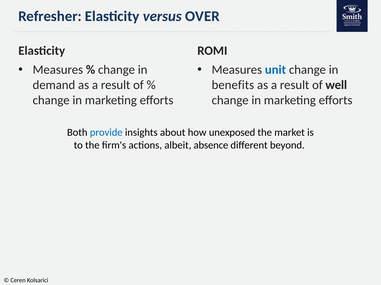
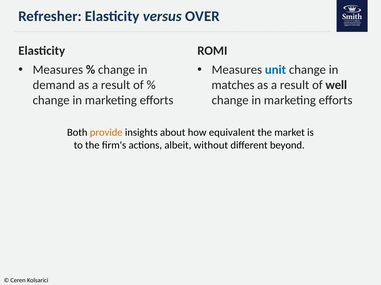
benefits: benefits -> matches (233, 85)
provide colour: blue -> orange (106, 133)
unexposed: unexposed -> equivalent (232, 133)
absence: absence -> without (211, 145)
